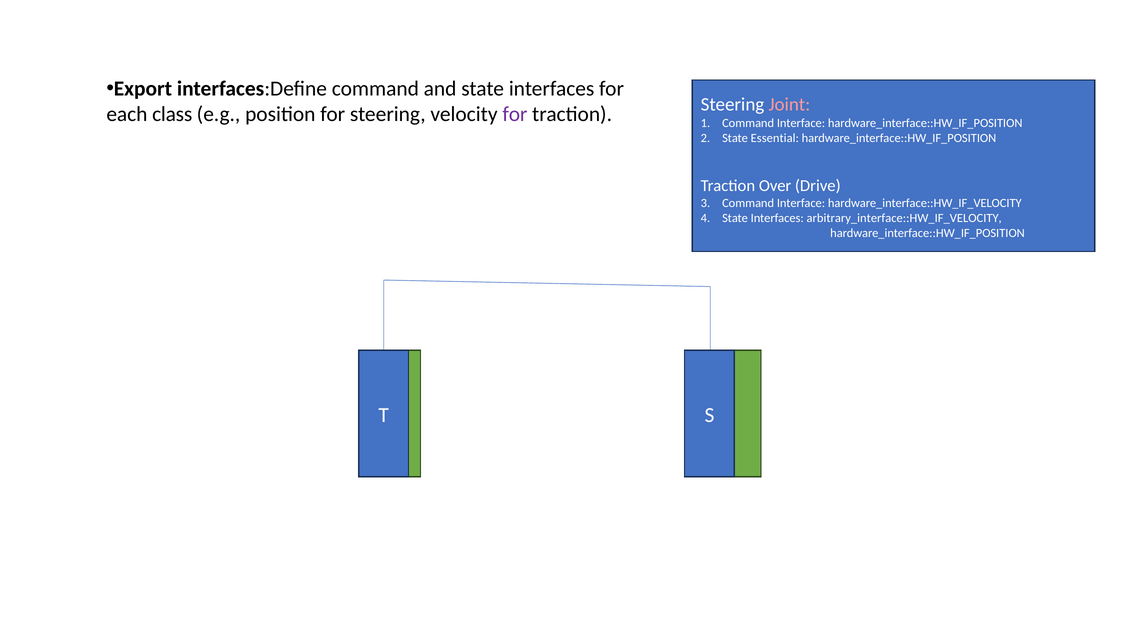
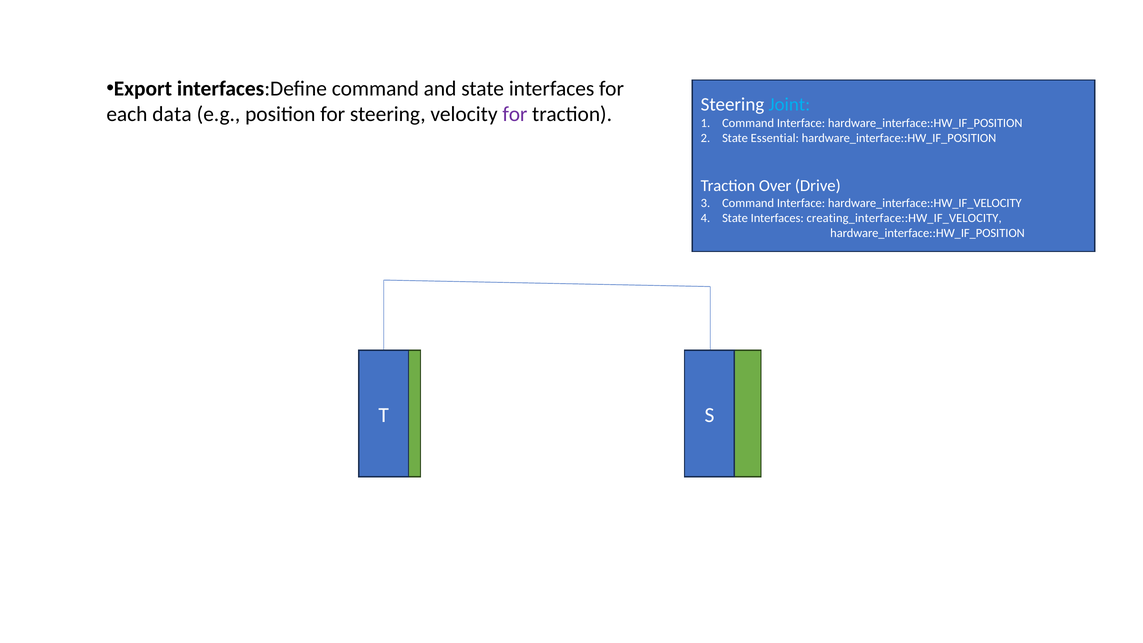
Joint colour: pink -> light blue (789, 105)
class: class -> data (172, 114)
arbitrary_interface::HW_IF_VELOCITY: arbitrary_interface::HW_IF_VELOCITY -> creating_interface::HW_IF_VELOCITY (904, 218)
